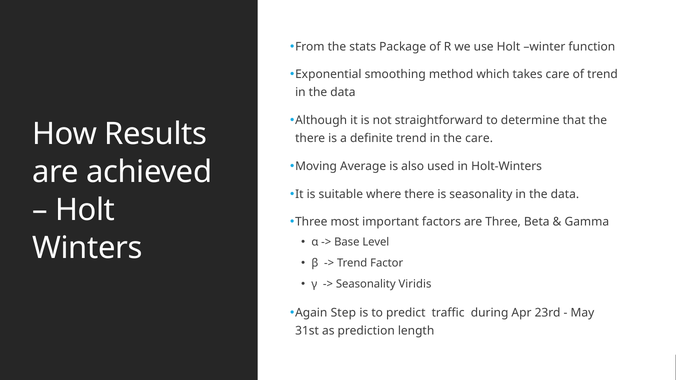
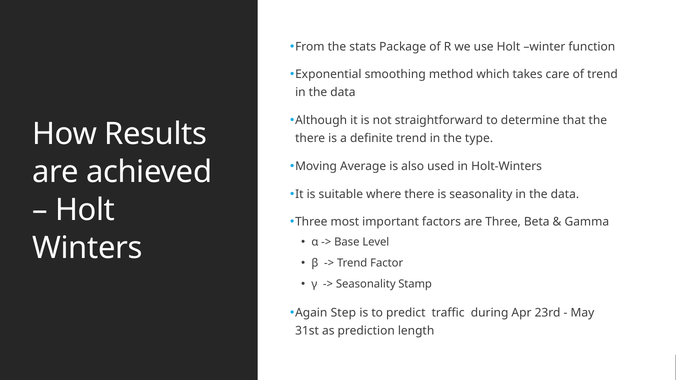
the care: care -> type (479, 138)
Viridis: Viridis -> Stamp (415, 284)
